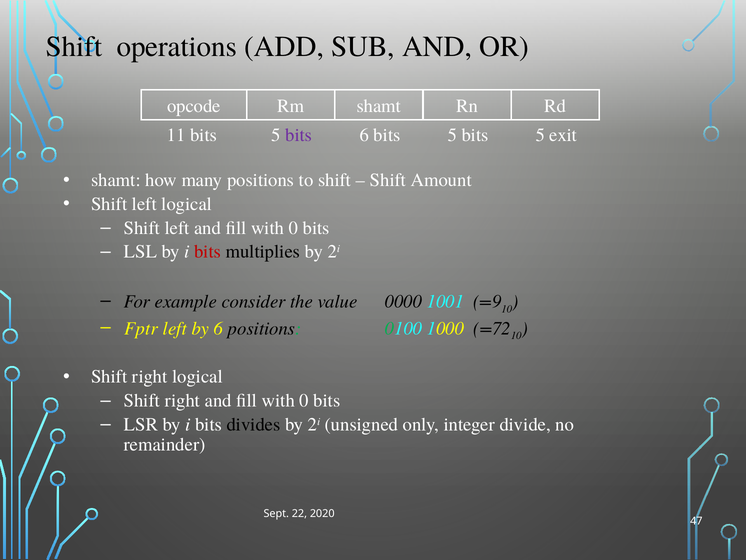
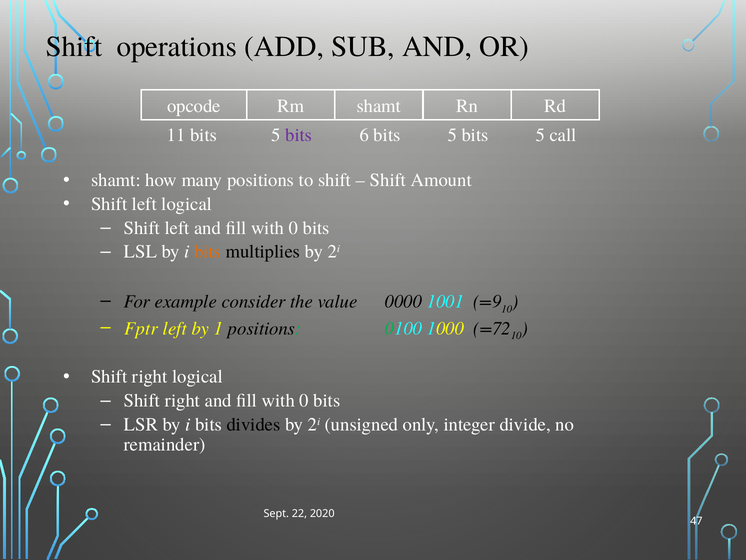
exit: exit -> call (563, 135)
bits colour: red -> orange (207, 252)
by 6: 6 -> 1 (219, 328)
